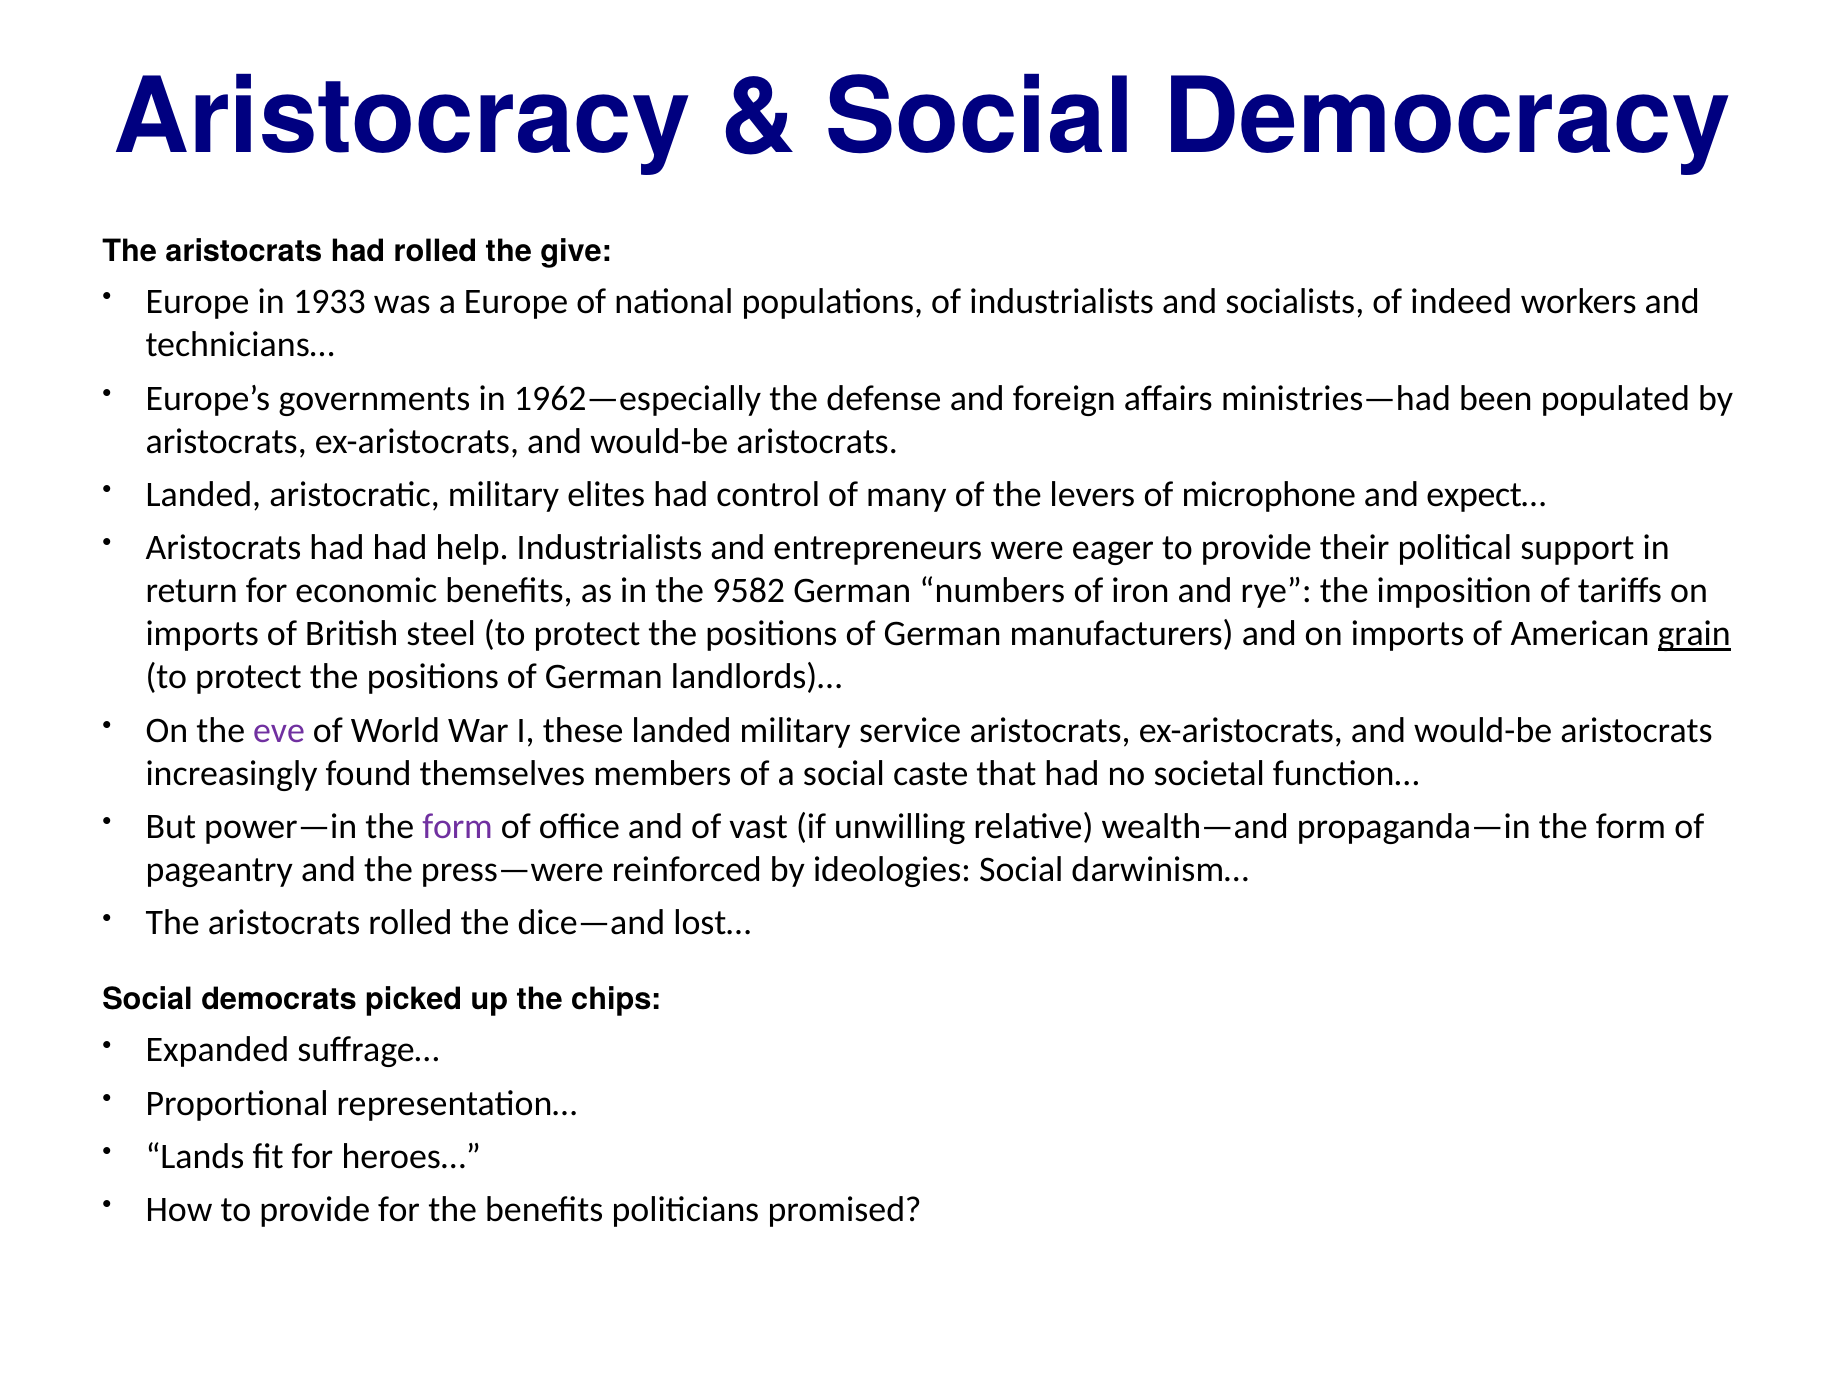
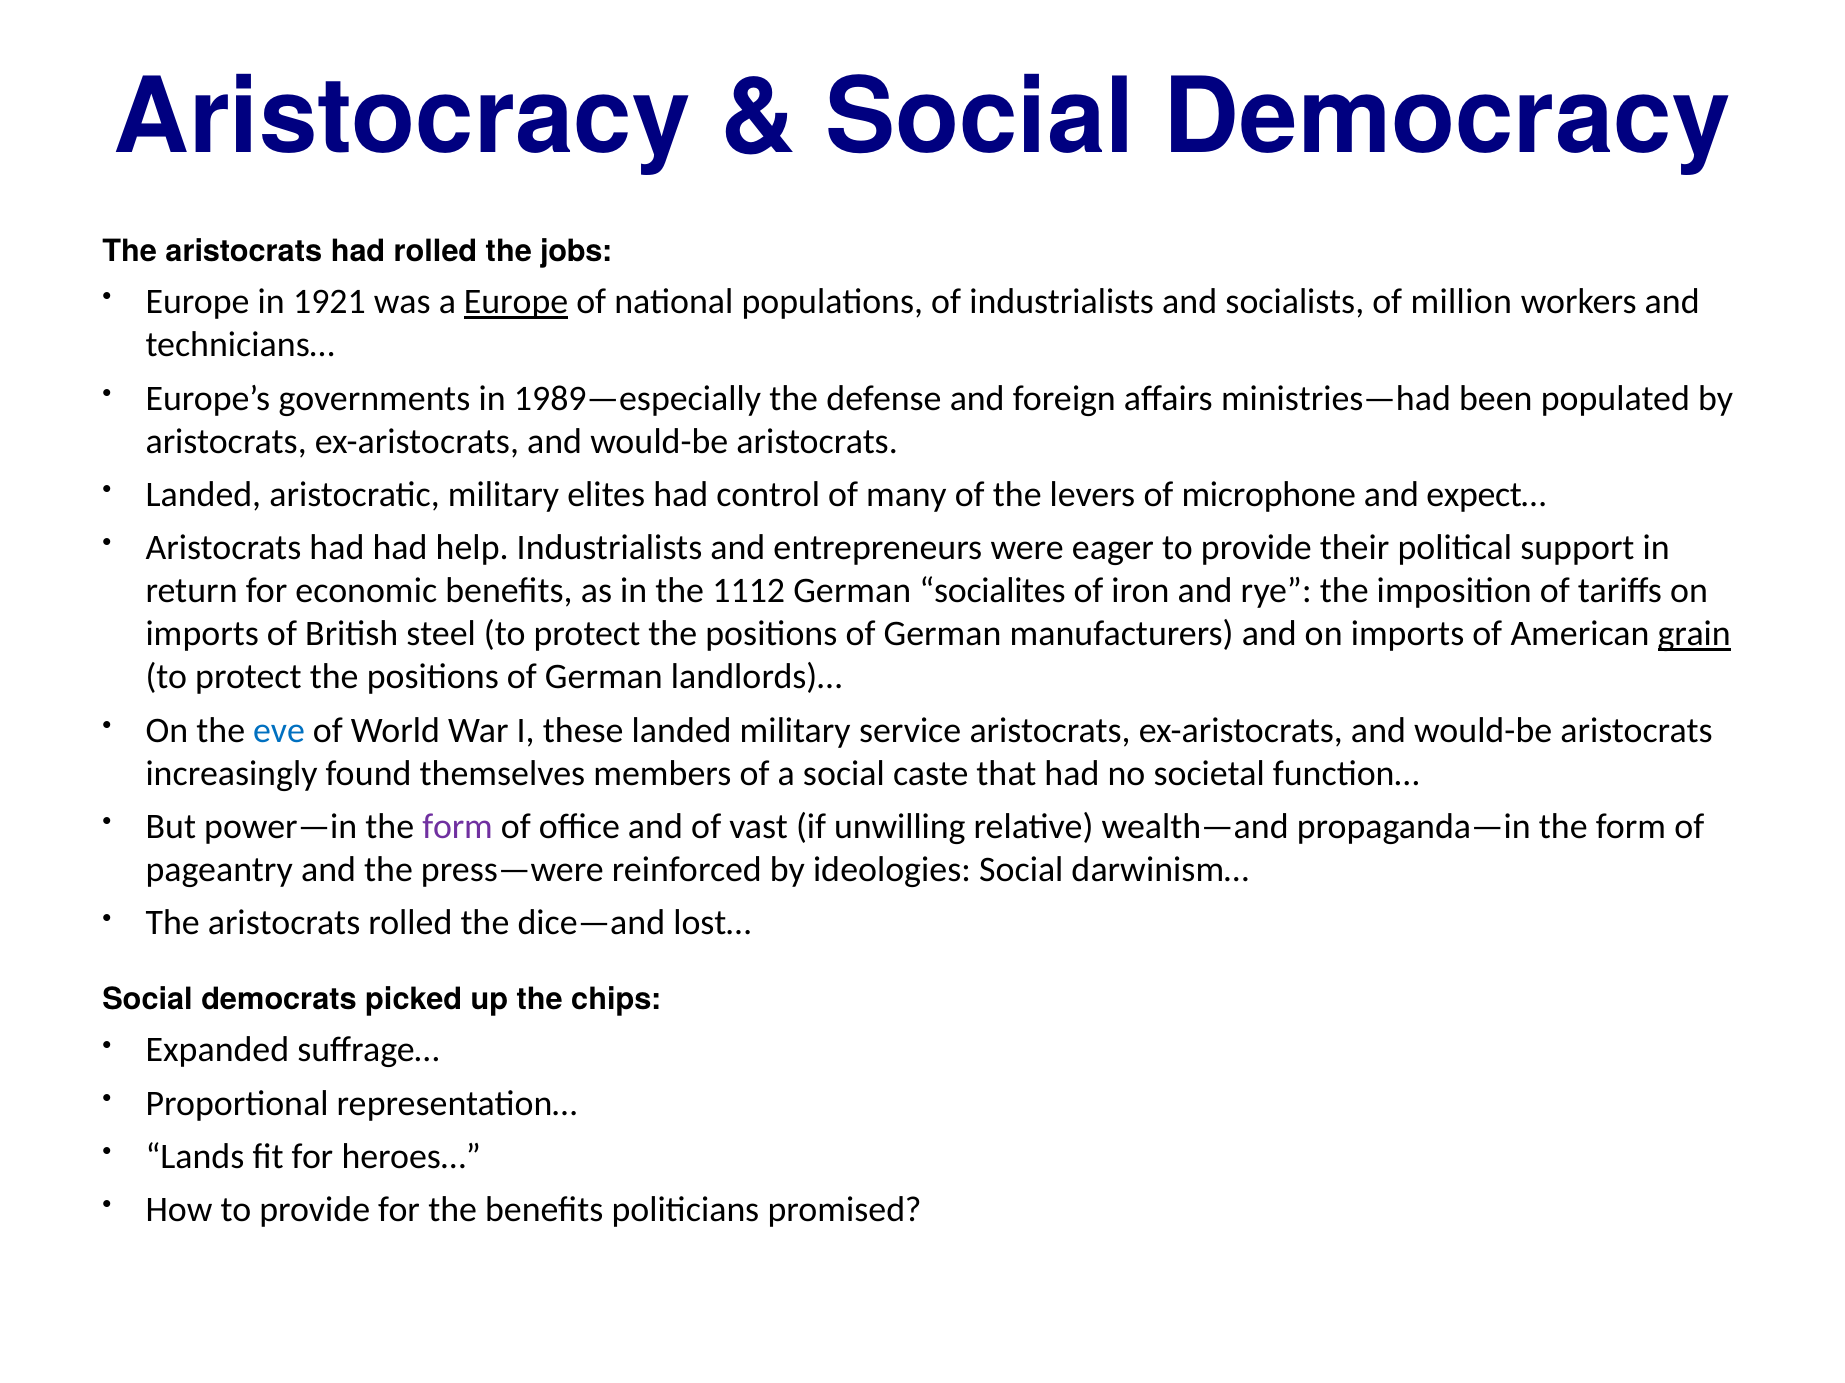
give: give -> jobs (576, 252)
1933: 1933 -> 1921 (329, 302)
Europe underline: none -> present (516, 302)
indeed: indeed -> million (1461, 302)
1962—especially: 1962—especially -> 1989—especially (637, 399)
9582: 9582 -> 1112 (749, 591)
numbers: numbers -> socialites (992, 591)
eve colour: purple -> blue (279, 731)
